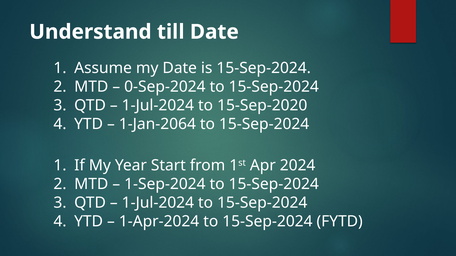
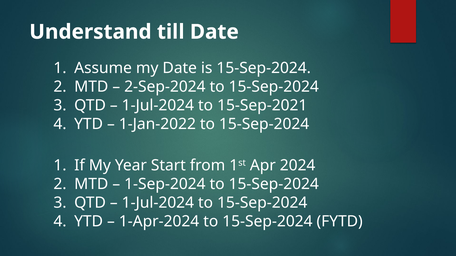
0-Sep-2024: 0-Sep-2024 -> 2-Sep-2024 (165, 87)
15-Sep-2020: 15-Sep-2020 -> 15-Sep-2021 (262, 105)
1-Jan-2064: 1-Jan-2064 -> 1-Jan-2022 (157, 124)
